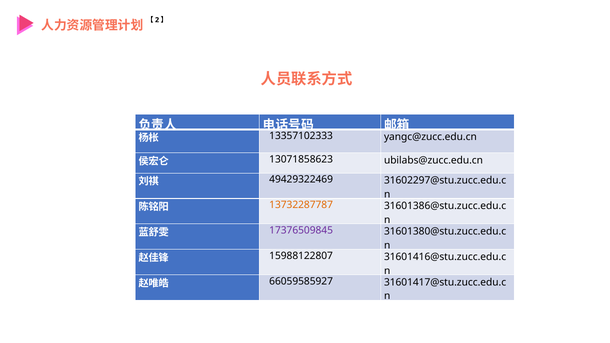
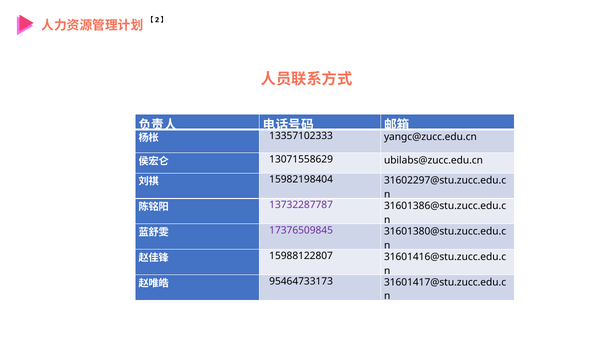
13071858623: 13071858623 -> 13071558629 (301, 159)
49429322469: 49429322469 -> 15982198404 (301, 180)
13732287787 colour: orange -> purple (301, 205)
66059585927: 66059585927 -> 95464733173 (301, 281)
